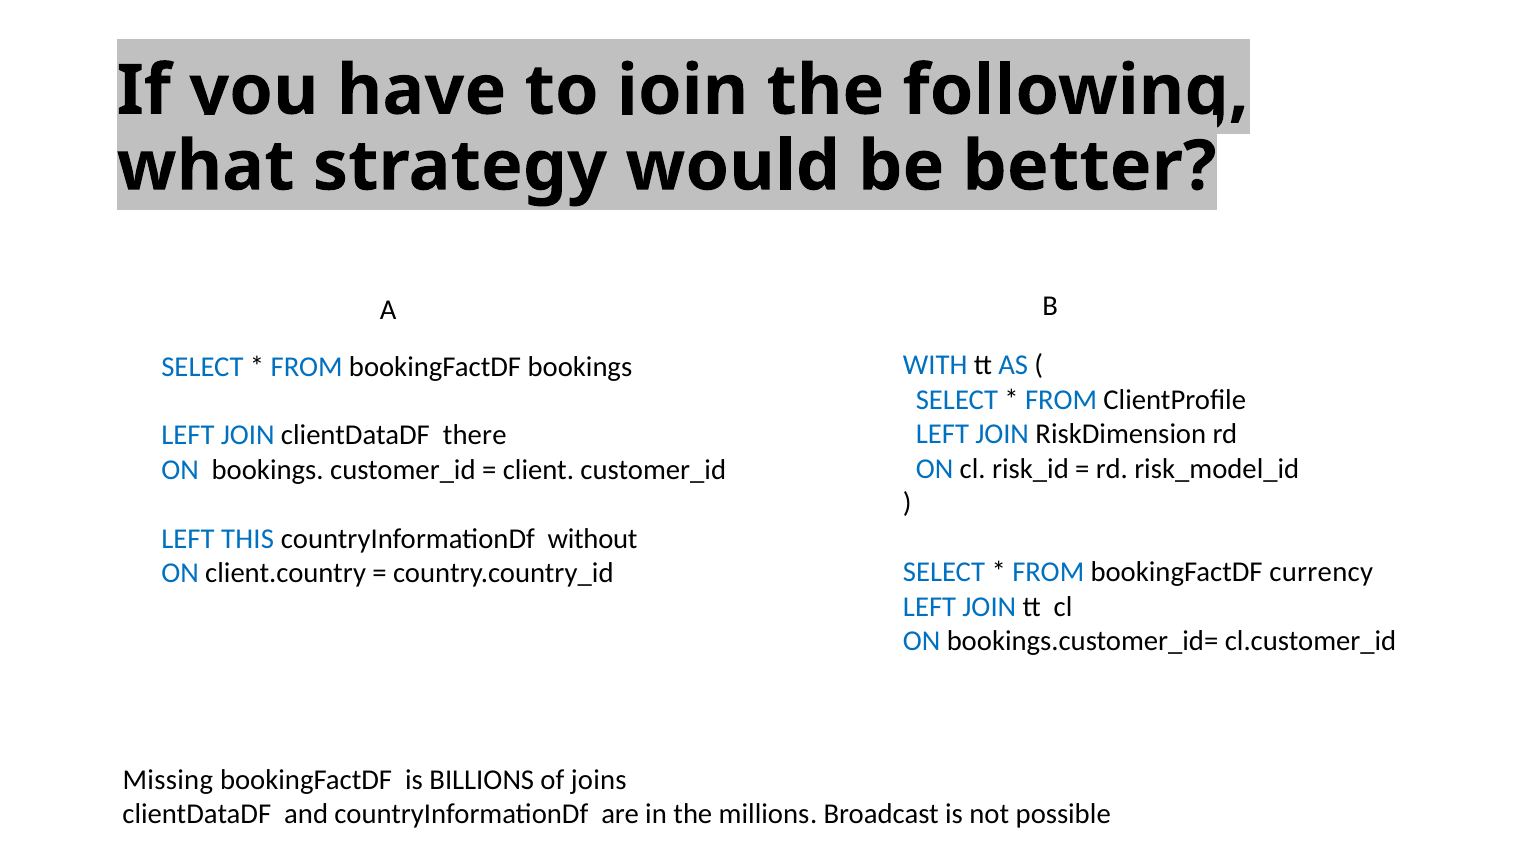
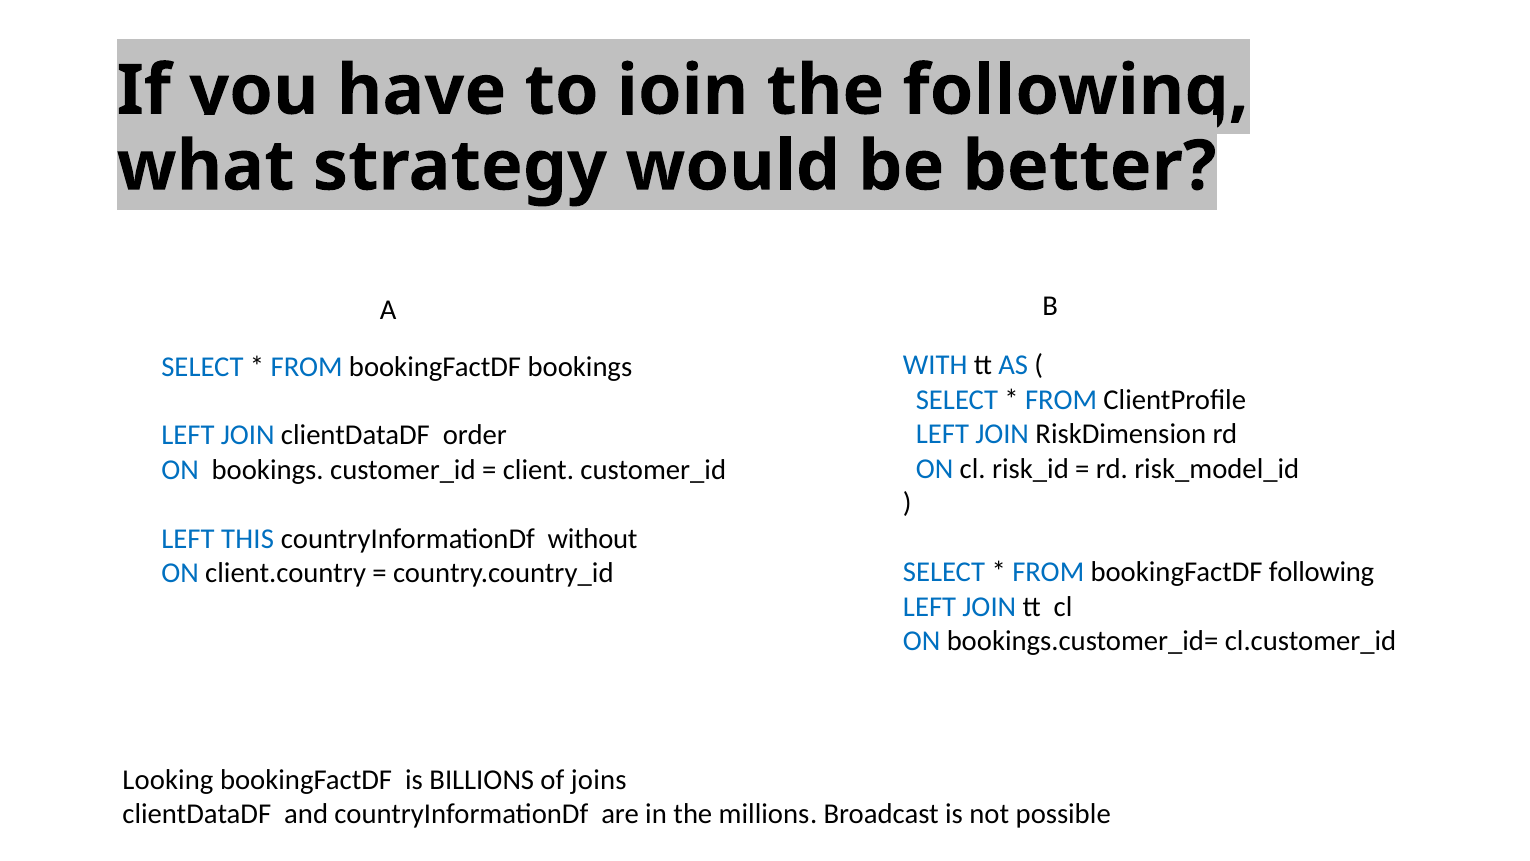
there: there -> order (475, 435)
bookingFactDF currency: currency -> following (1322, 572)
Missing: Missing -> Looking (168, 779)
